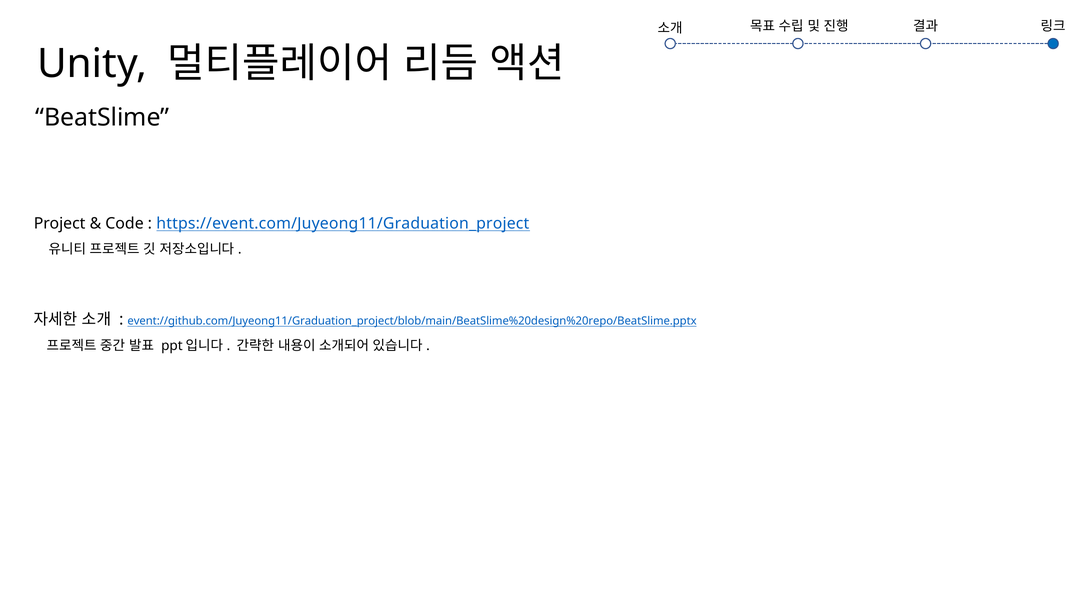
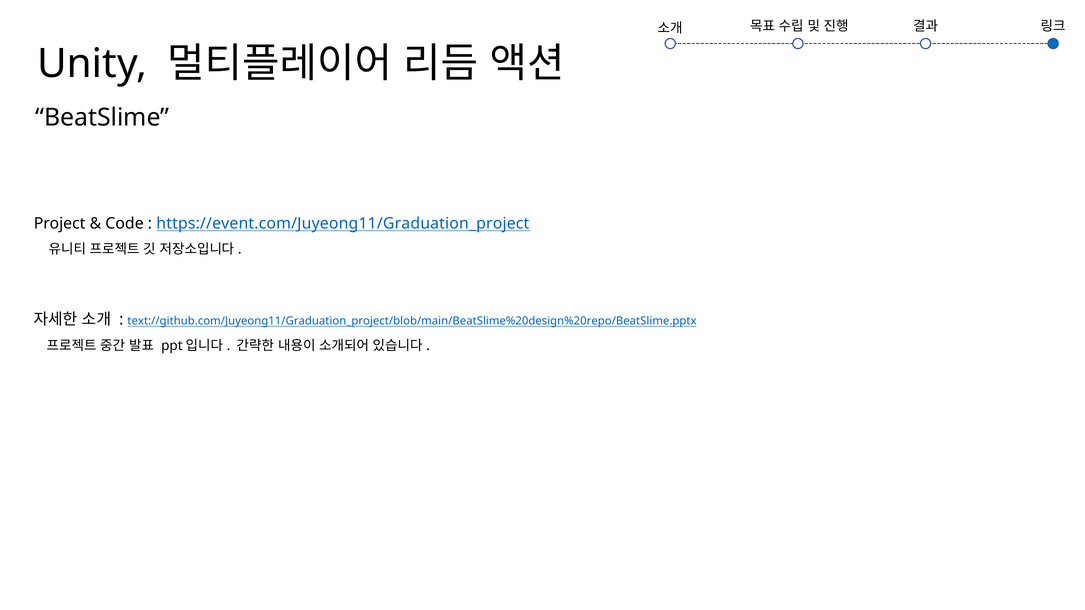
event://github.com/Juyeong11/Graduation_project/blob/main/BeatSlime%20design%20repo/BeatSlime.pptx: event://github.com/Juyeong11/Graduation_project/blob/main/BeatSlime%20design%20repo/BeatSlime.pptx -> text://github.com/Juyeong11/Graduation_project/blob/main/BeatSlime%20design%20repo/BeatSlime.pptx (412, 321)
